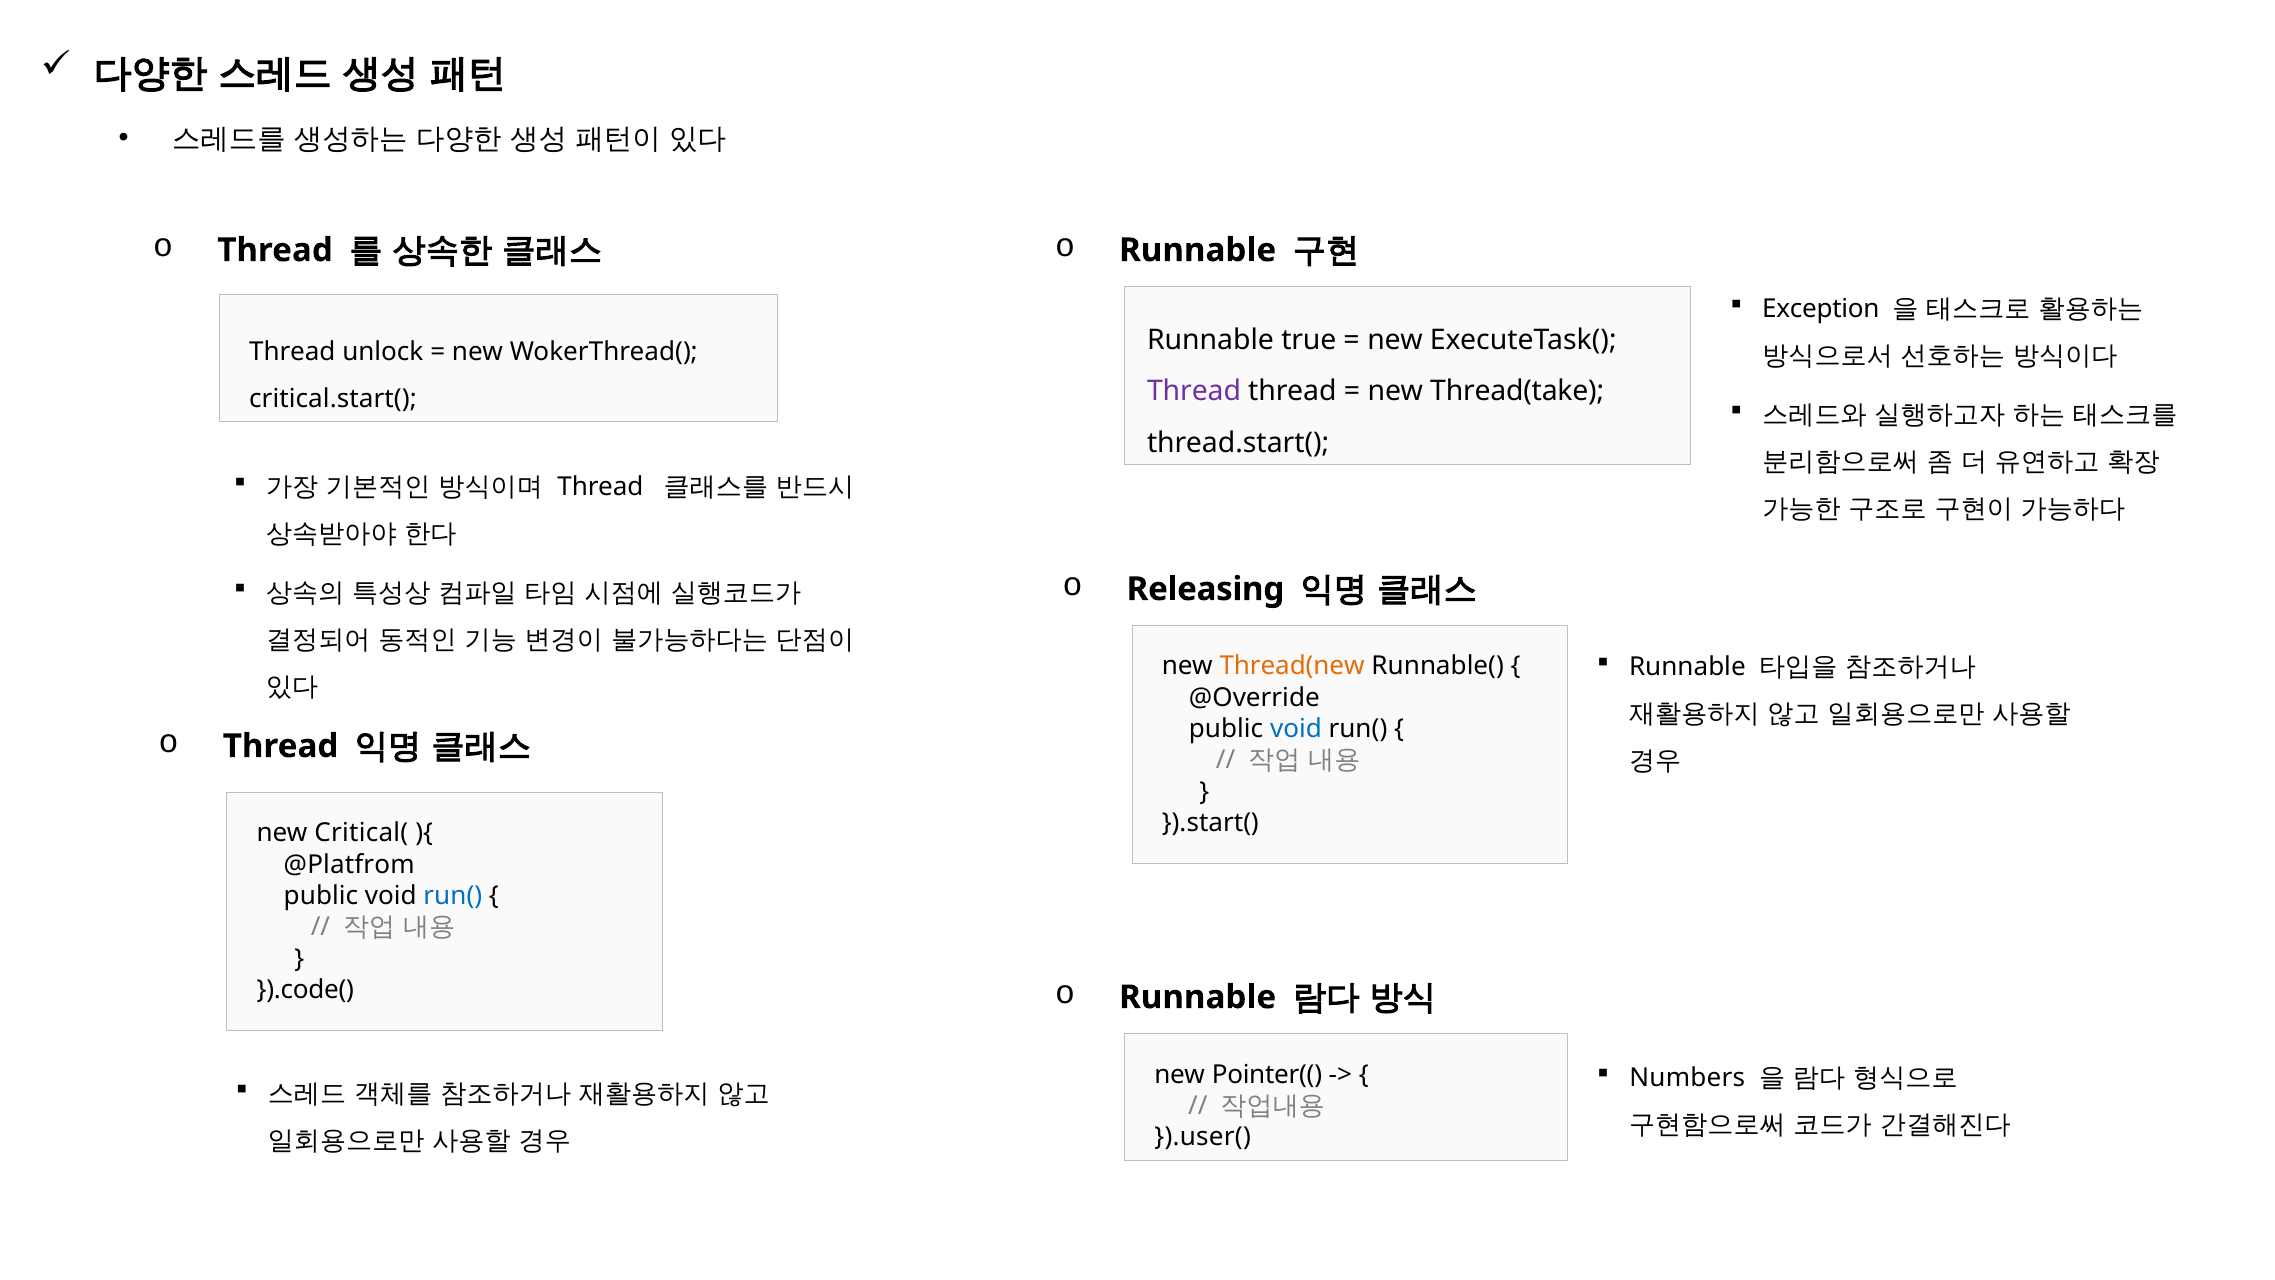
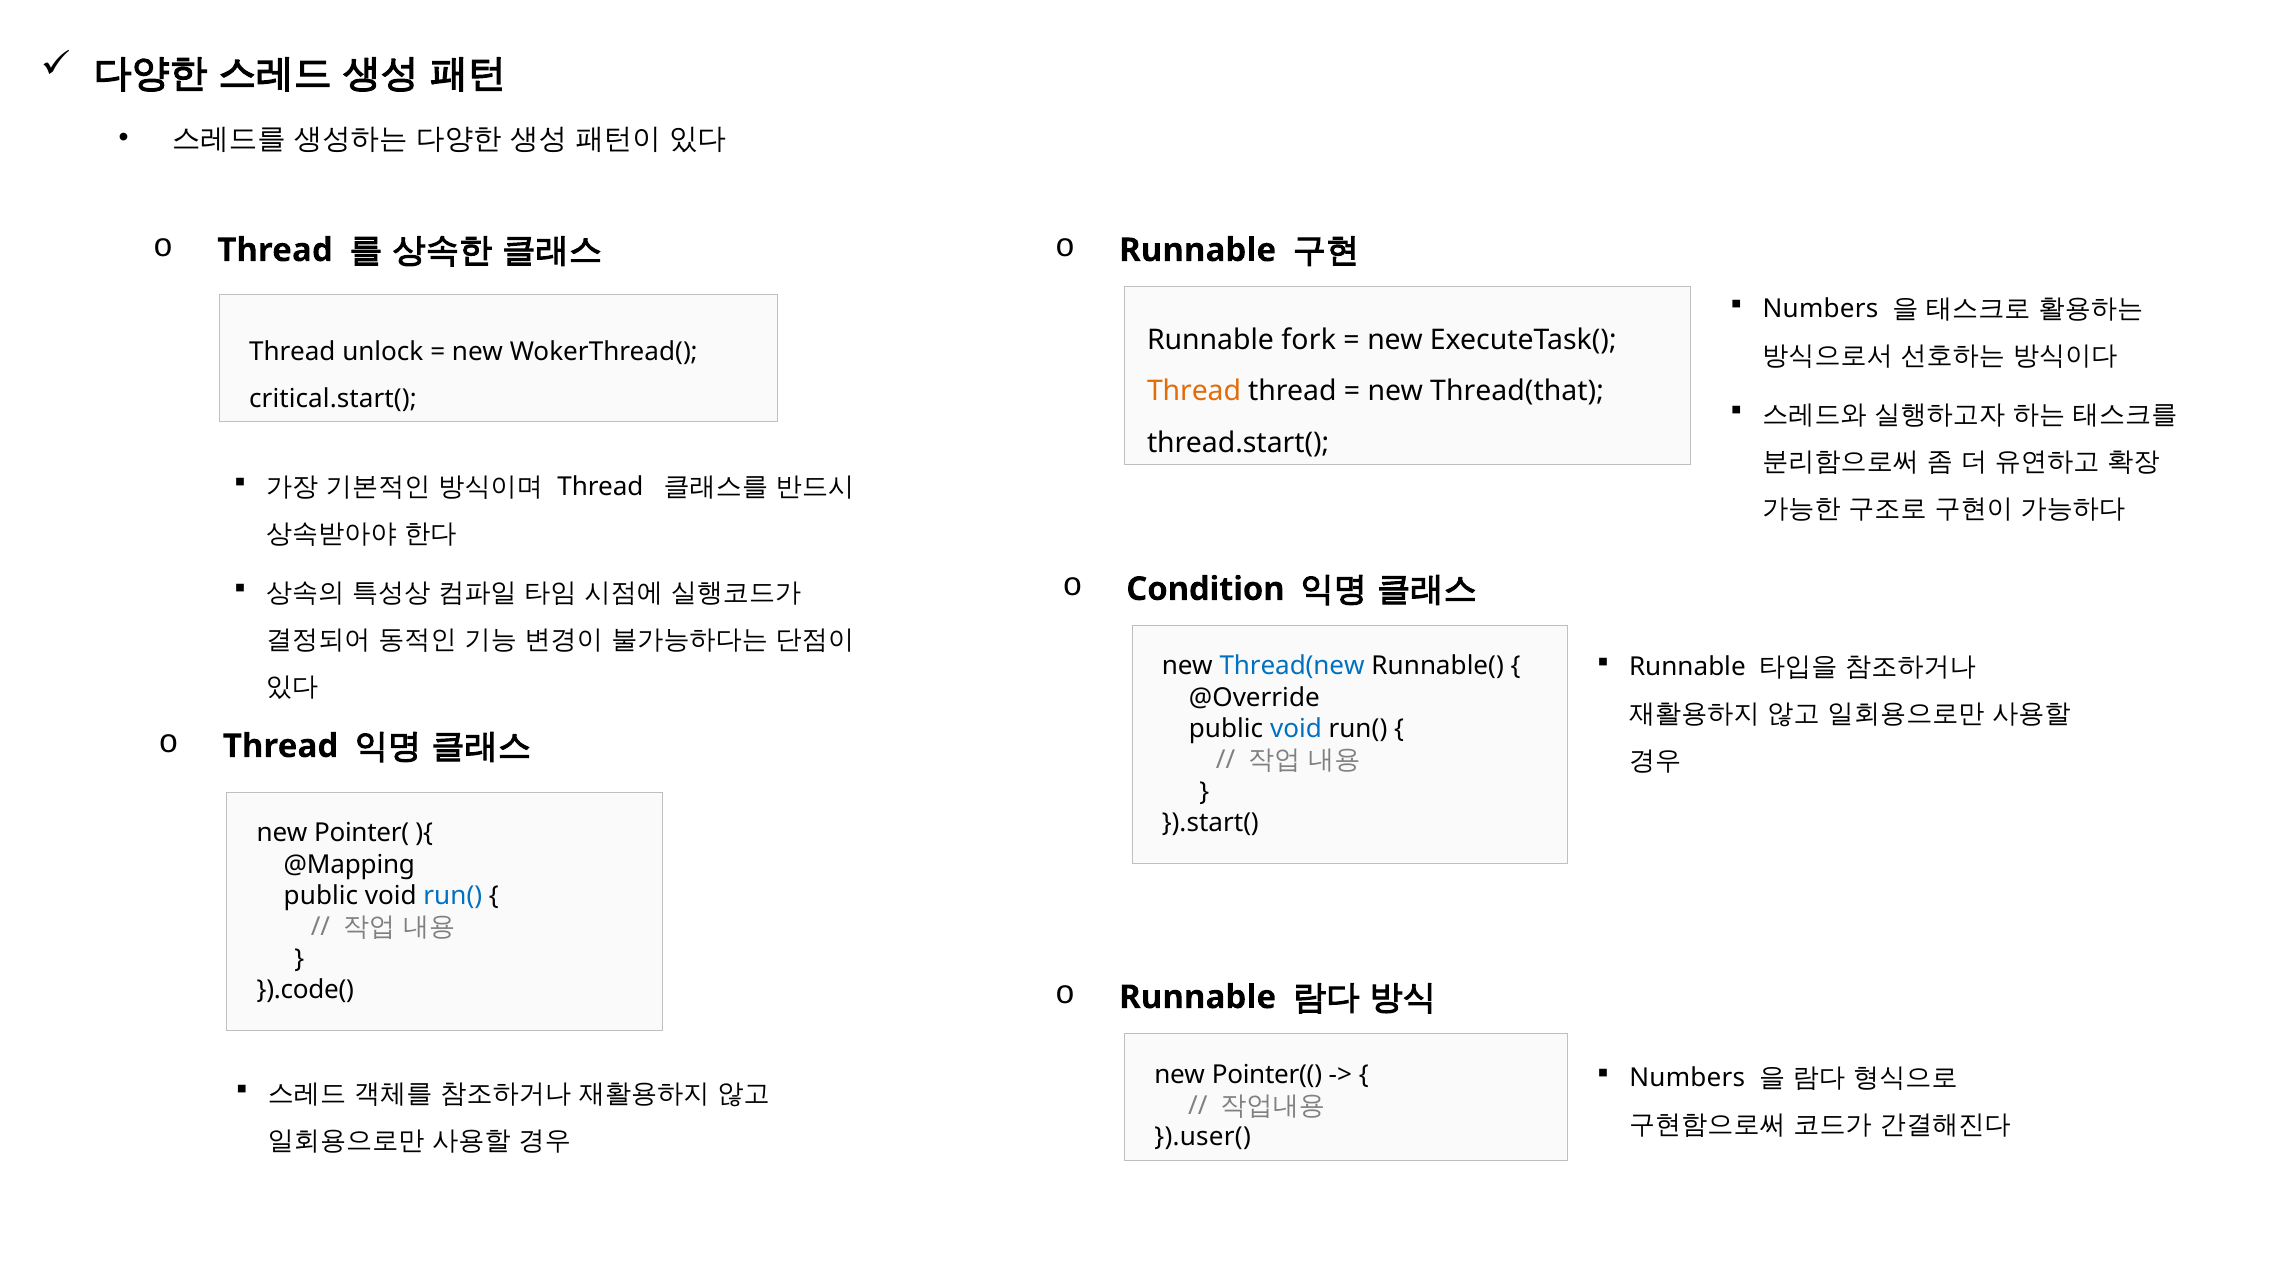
Exception: Exception -> Numbers (1821, 309)
true: true -> fork (1309, 340)
Thread colour: purple -> orange (1194, 391)
Thread(take: Thread(take -> Thread(that (1517, 391)
Releasing: Releasing -> Condition (1205, 589)
Thread(new colour: orange -> blue (1292, 666)
Critical(: Critical( -> Pointer( (362, 833)
@Platfrom: @Platfrom -> @Mapping (349, 864)
